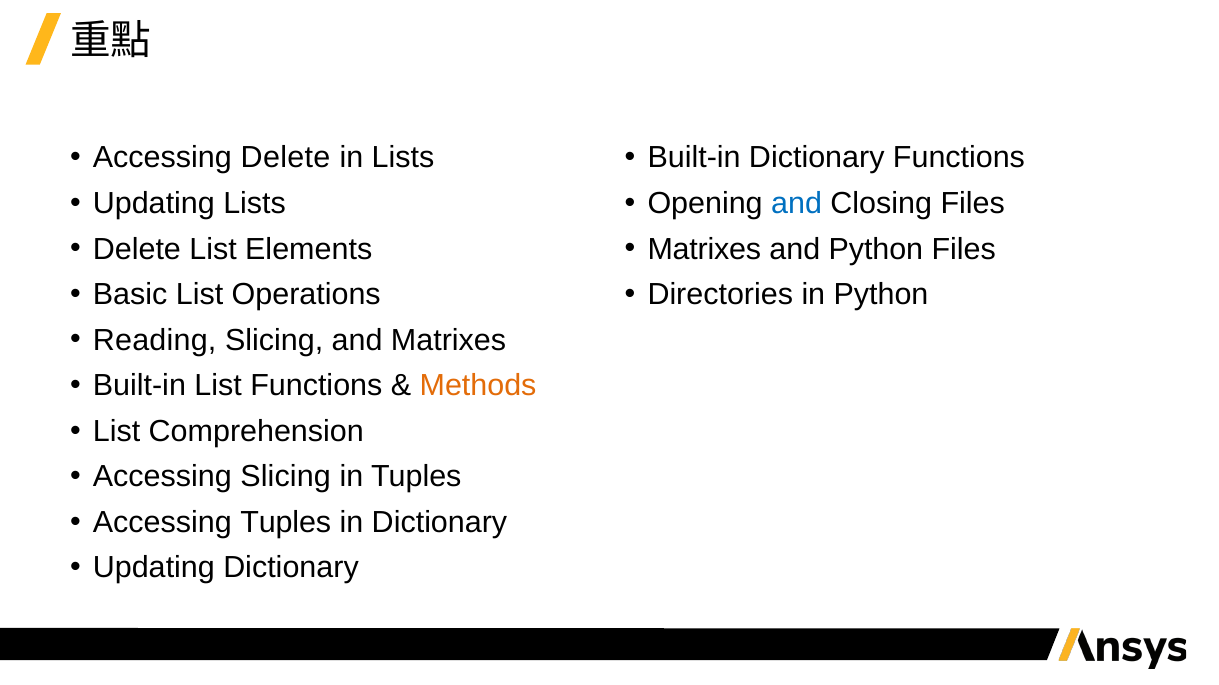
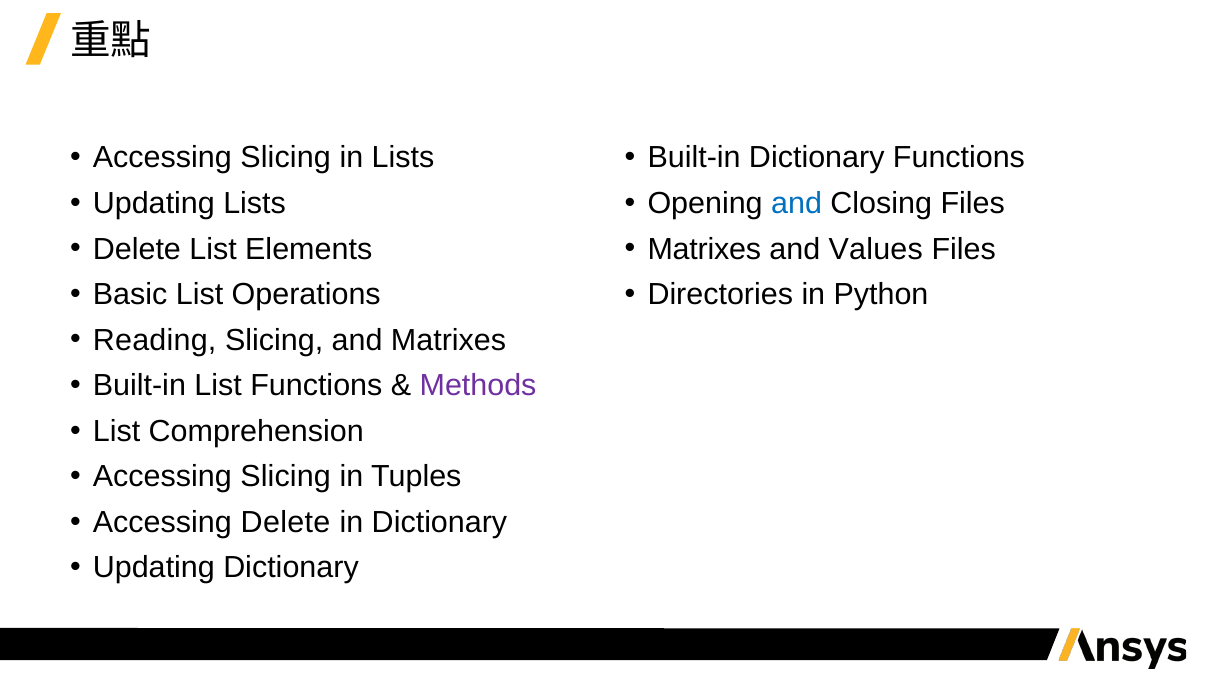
Delete: Delete -> Slicing (286, 158)
and Python: Python -> Values (876, 249)
Methods colour: orange -> purple (478, 386)
Accessing Tuples: Tuples -> Delete (286, 523)
